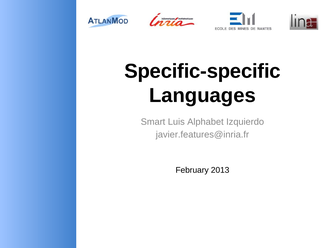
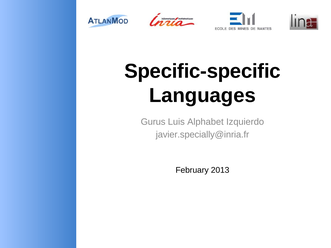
Smart: Smart -> Gurus (153, 122)
javier.features@inria.fr: javier.features@inria.fr -> javier.specially@inria.fr (202, 135)
